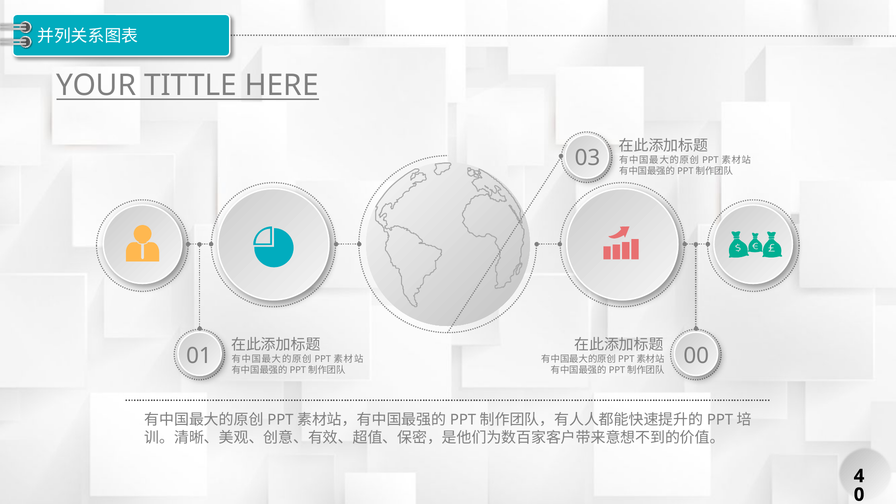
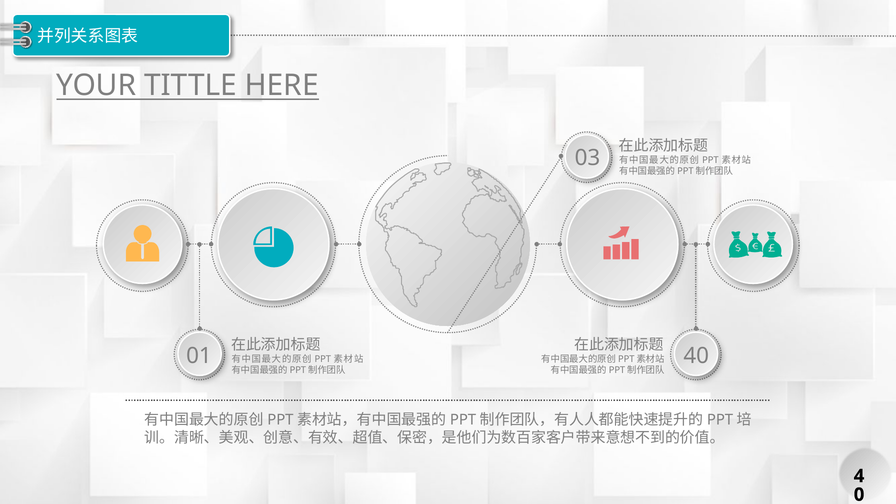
00: 00 -> 40 (696, 356)
